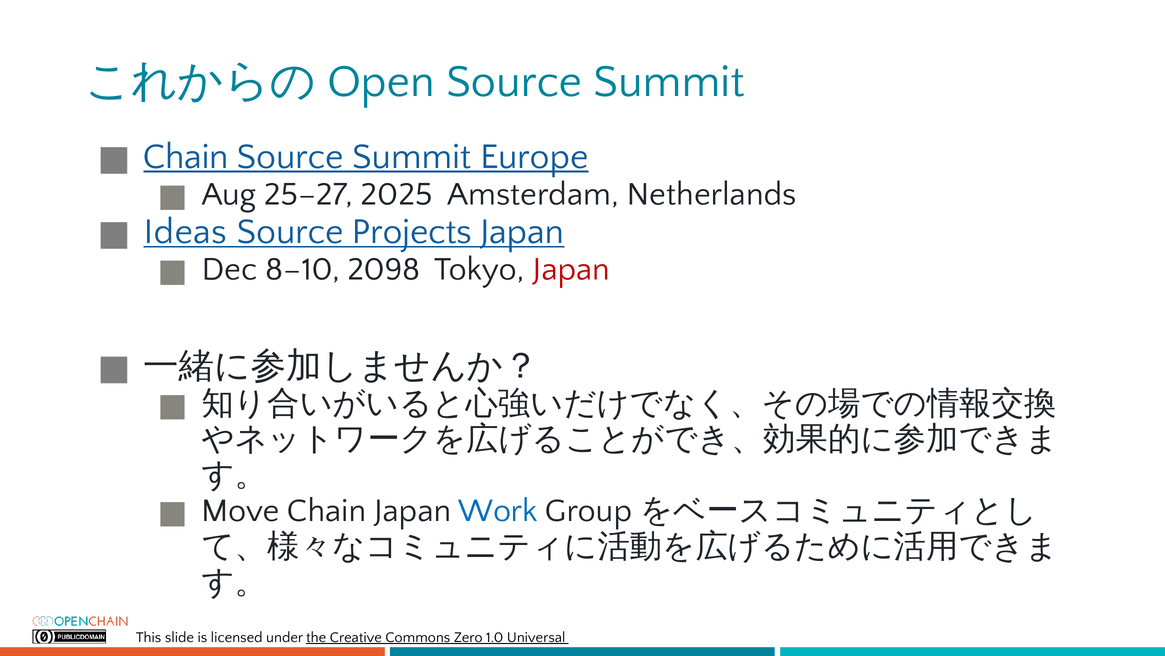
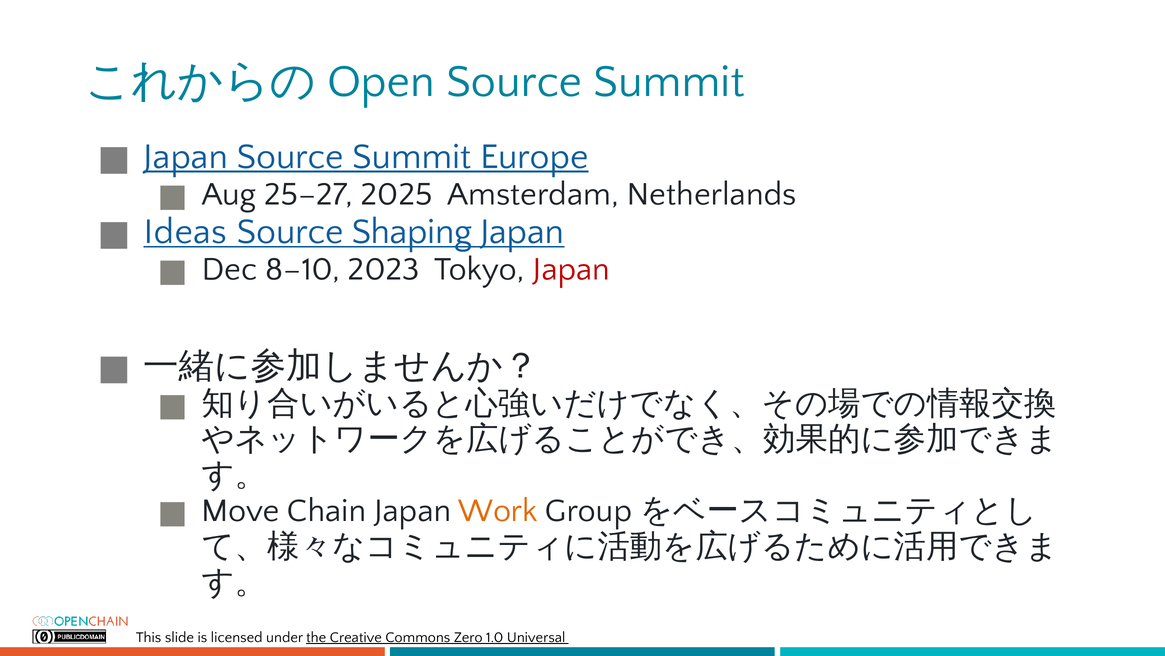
Chain: Chain -> Japan (186, 156)
Projects: Projects -> Shaping (412, 231)
2098: 2098 -> 2023 (384, 269)
Work colour: blue -> orange (498, 510)
